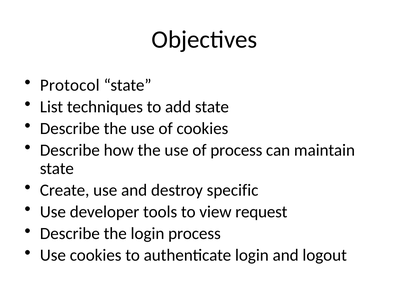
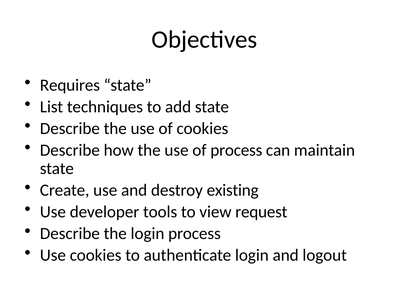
Protocol: Protocol -> Requires (70, 85)
specific: specific -> existing (233, 190)
